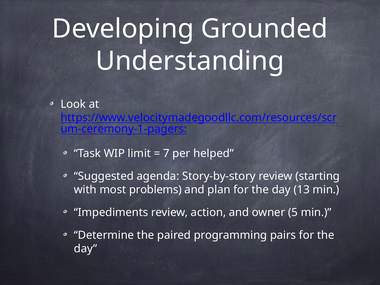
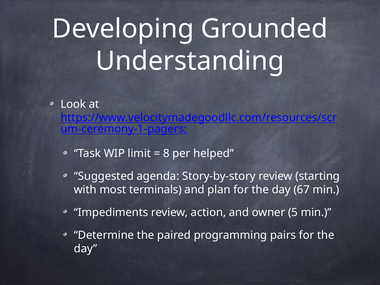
7: 7 -> 8 (166, 153)
problems: problems -> terminals (155, 190)
13: 13 -> 67 (302, 190)
